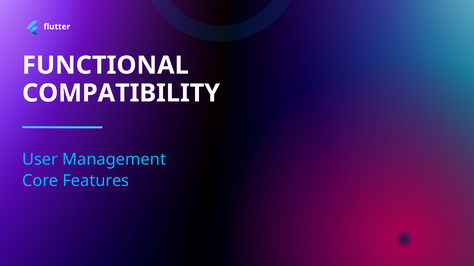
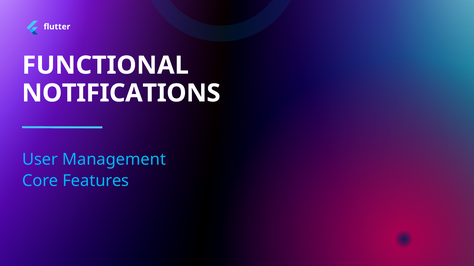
COMPATIBILITY: COMPATIBILITY -> NOTIFICATIONS (121, 93)
